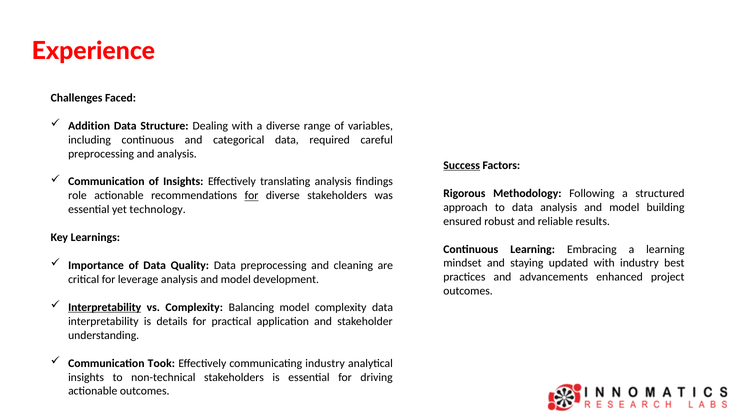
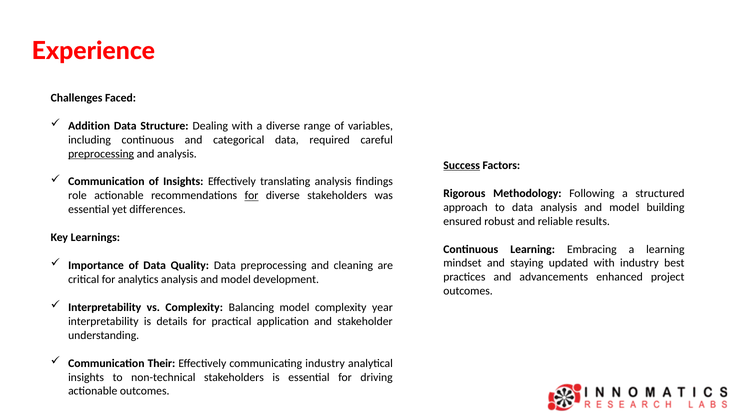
preprocessing underline: none -> present (101, 154)
technology: technology -> differences (158, 210)
leverage: leverage -> analytics (138, 279)
Interpretability underline: present -> none (105, 307)
complexity data: data -> year (382, 307)
Took: Took -> Their (161, 363)
